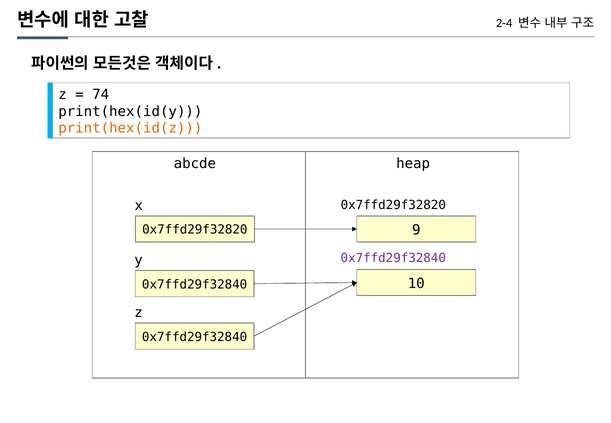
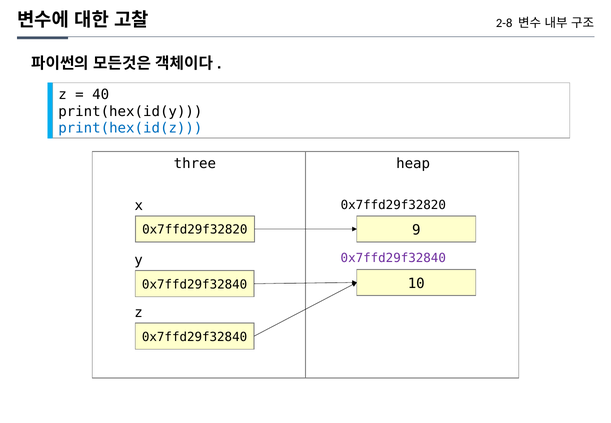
2-4: 2-4 -> 2-8 (504, 23)
74: 74 -> 40 (101, 94)
print(hex(id(z colour: orange -> blue (130, 128)
abcde: abcde -> three (195, 164)
